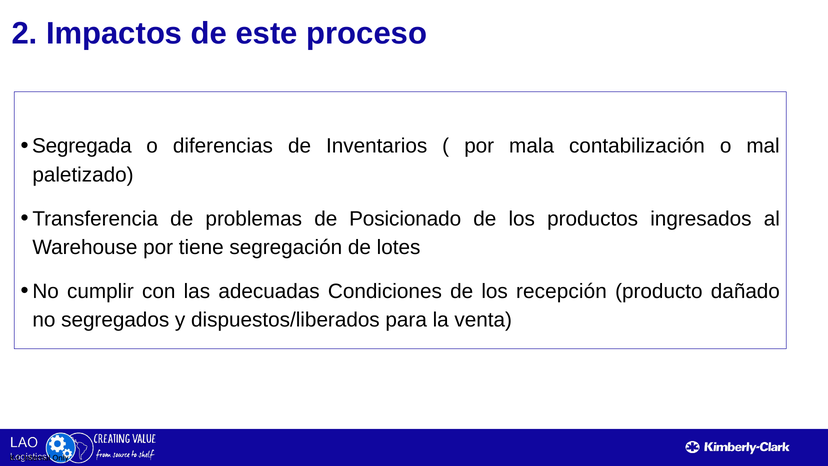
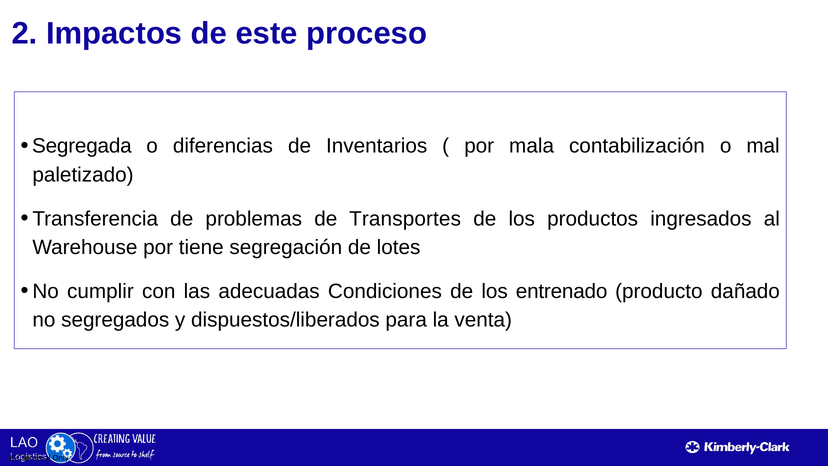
Posicionado: Posicionado -> Transportes (405, 219)
recepción: recepción -> entrenado (562, 291)
